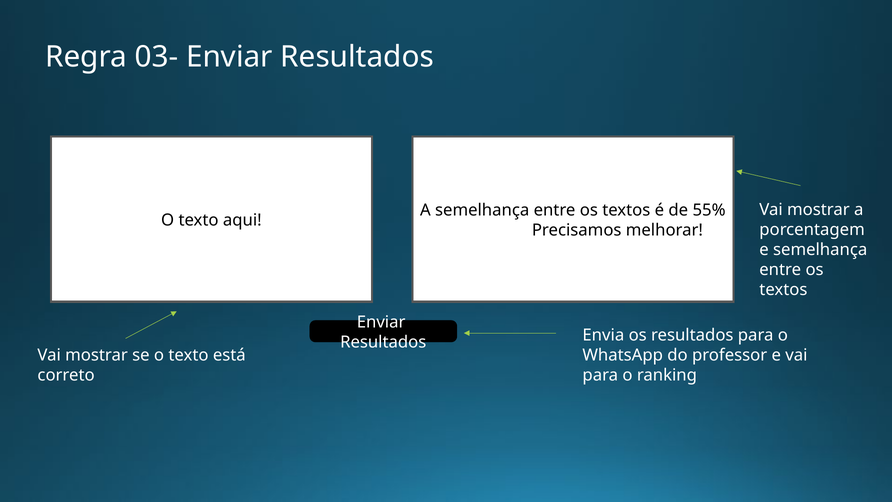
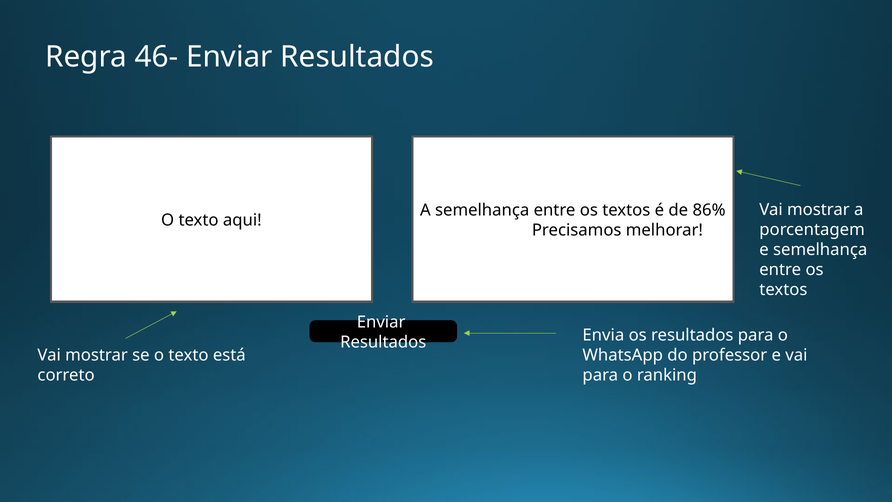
03-: 03- -> 46- (157, 57)
55%: 55% -> 86% (709, 210)
